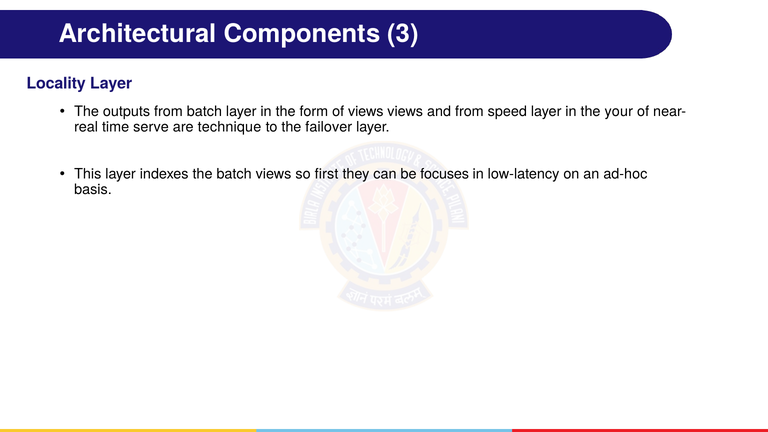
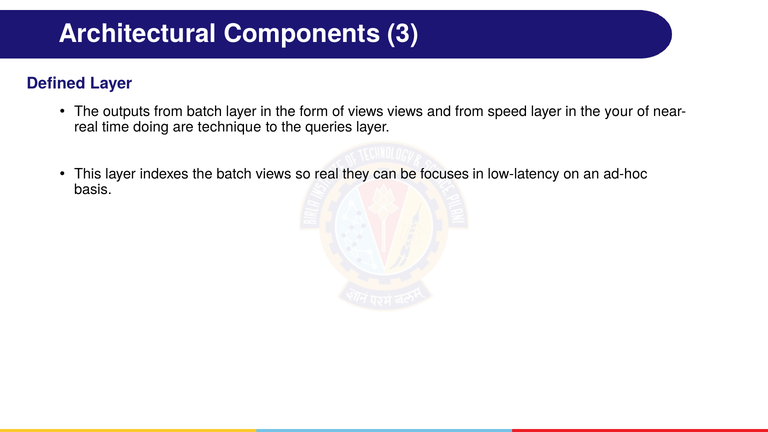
Locality: Locality -> Defined (56, 83)
serve: serve -> doing (151, 127)
failover: failover -> queries (329, 127)
so first: first -> real (327, 174)
